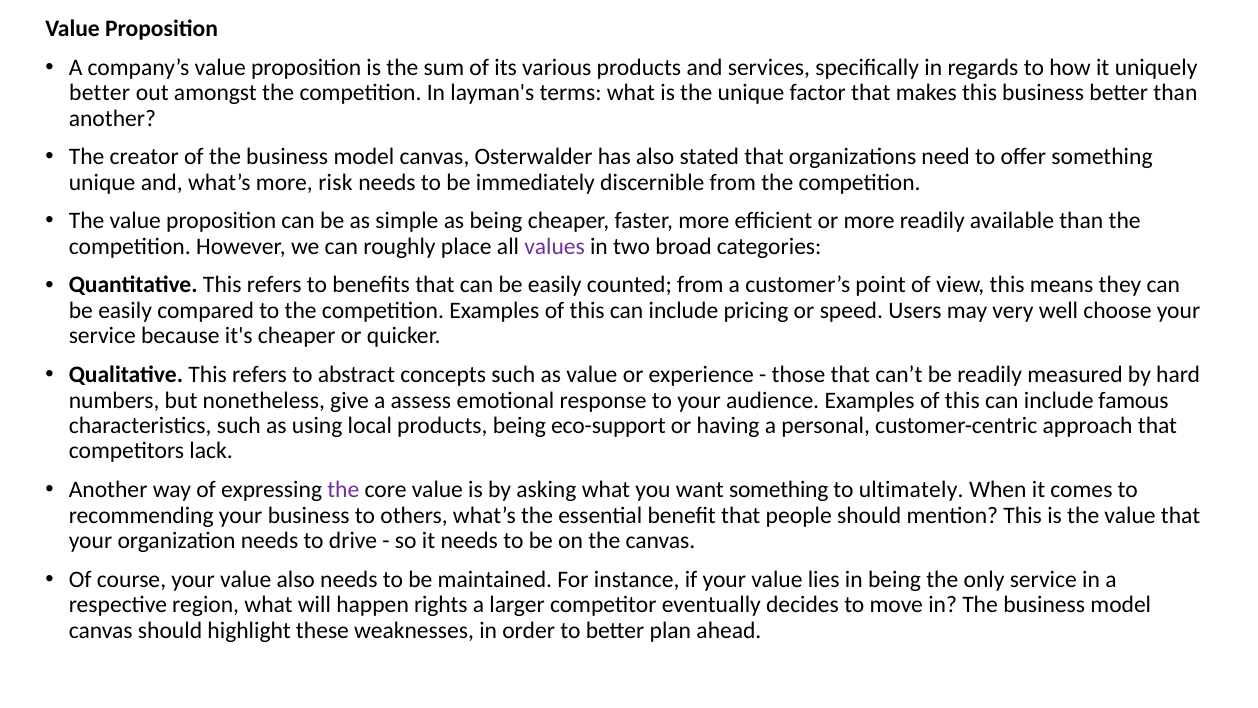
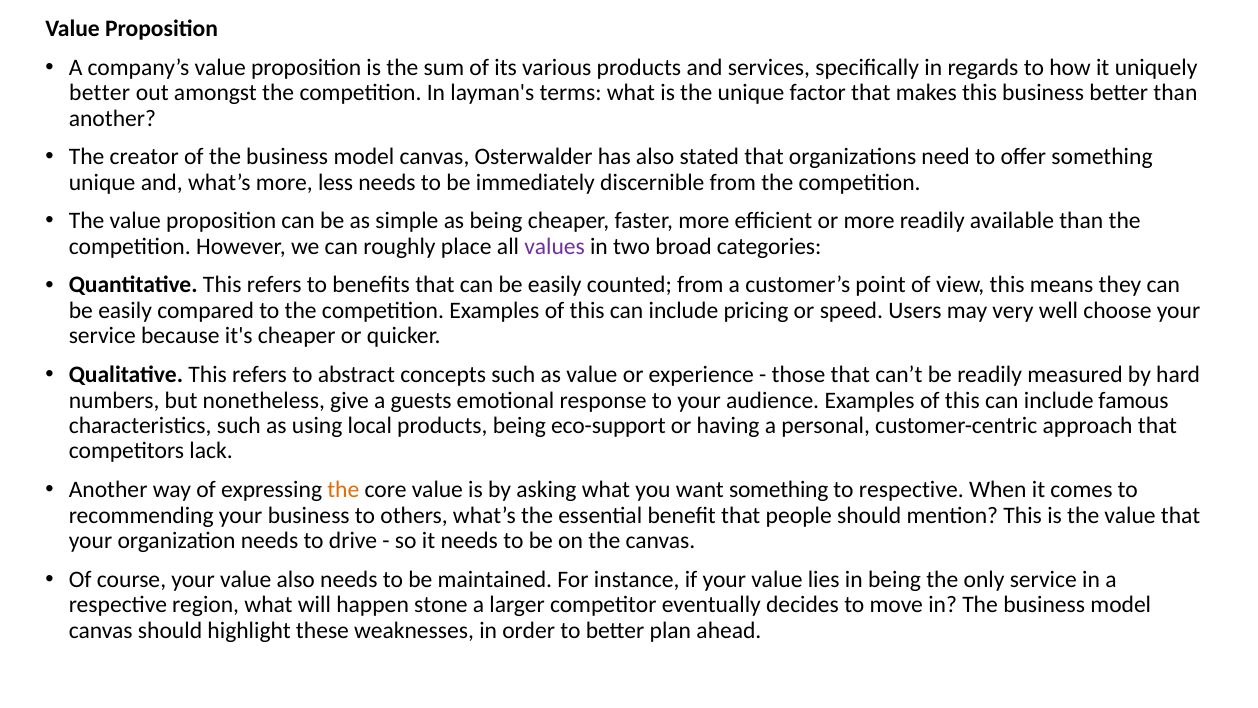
risk: risk -> less (336, 182)
assess: assess -> guests (421, 400)
the colour: purple -> orange (343, 490)
to ultimately: ultimately -> respective (911, 490)
rights: rights -> stone (441, 605)
